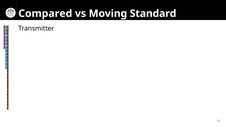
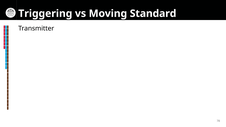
Compared: Compared -> Triggering (45, 14)
